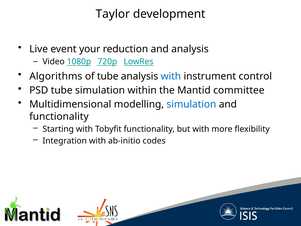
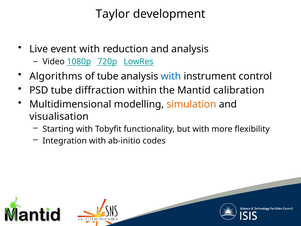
event your: your -> with (90, 49)
tube simulation: simulation -> diffraction (100, 90)
committee: committee -> calibration (239, 90)
simulation colour: blue -> orange (191, 104)
functionality: functionality -> visualisation (59, 116)
